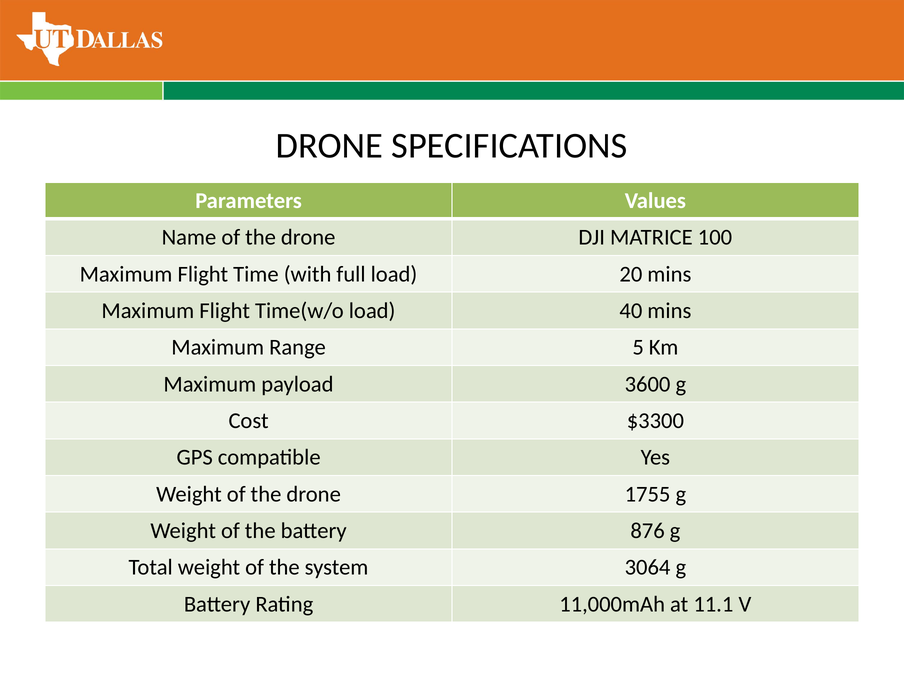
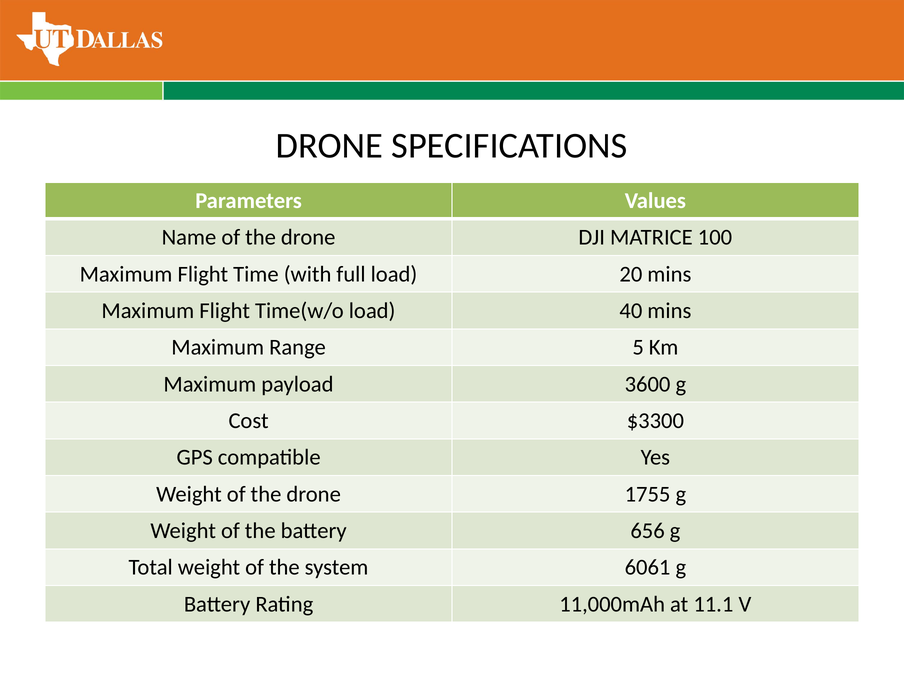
876: 876 -> 656 (648, 531)
3064: 3064 -> 6061 (648, 567)
